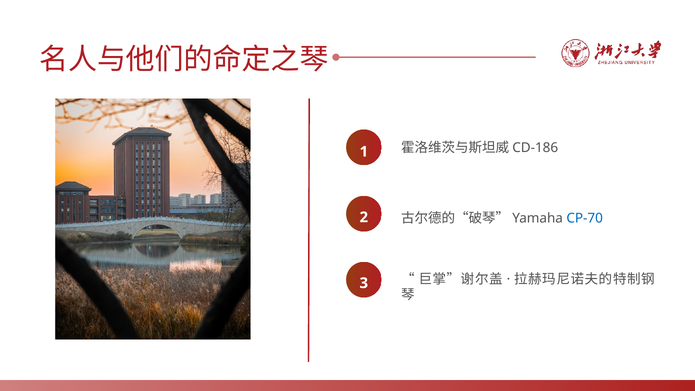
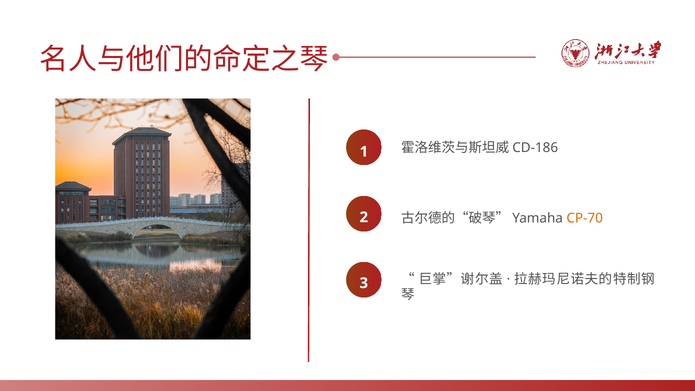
CP-70 colour: blue -> orange (585, 218)
